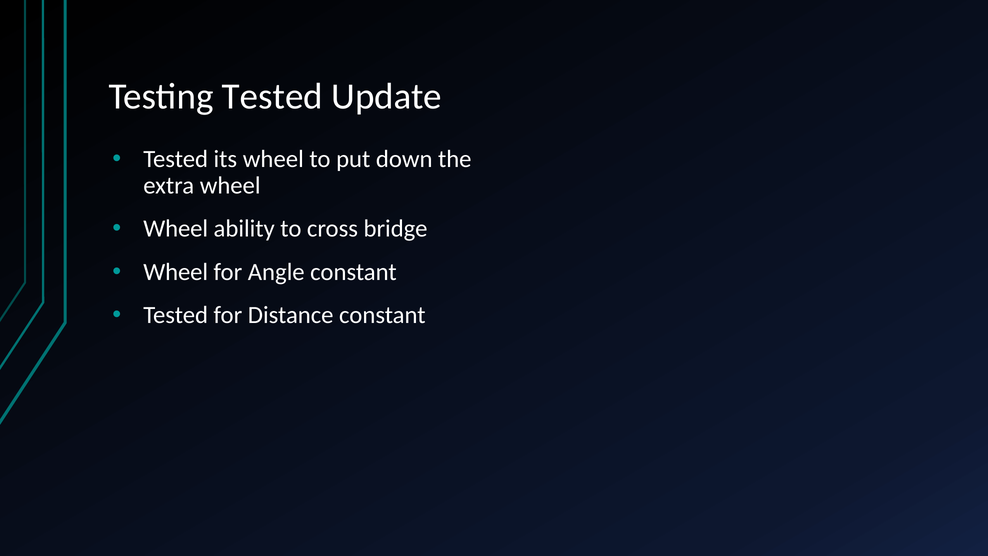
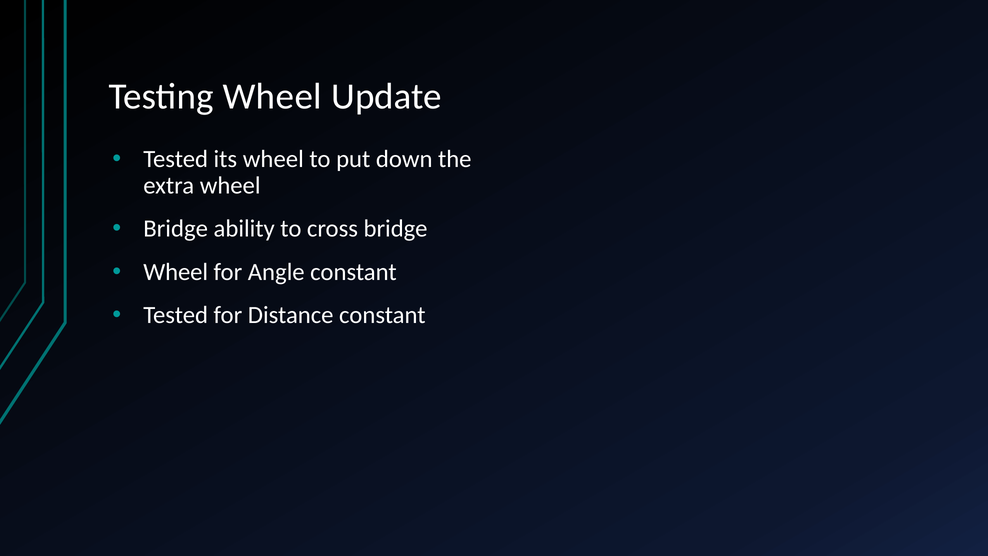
Testing Tested: Tested -> Wheel (272, 96)
Wheel: Wheel -> Bridge (176, 229)
